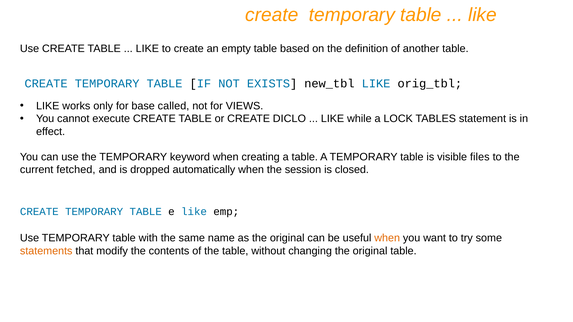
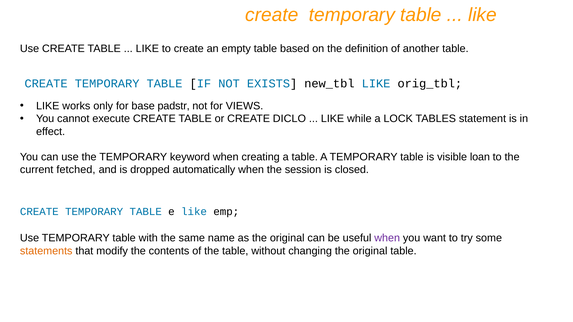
called: called -> padstr (174, 106)
files: files -> loan (480, 157)
when colour: orange -> purple (387, 238)
